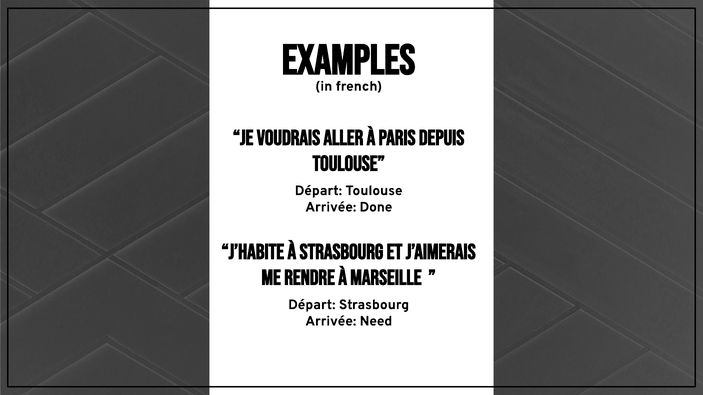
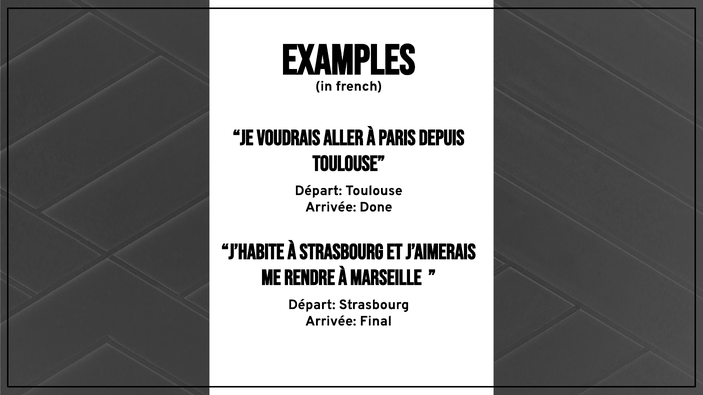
Need: Need -> Final (376, 321)
